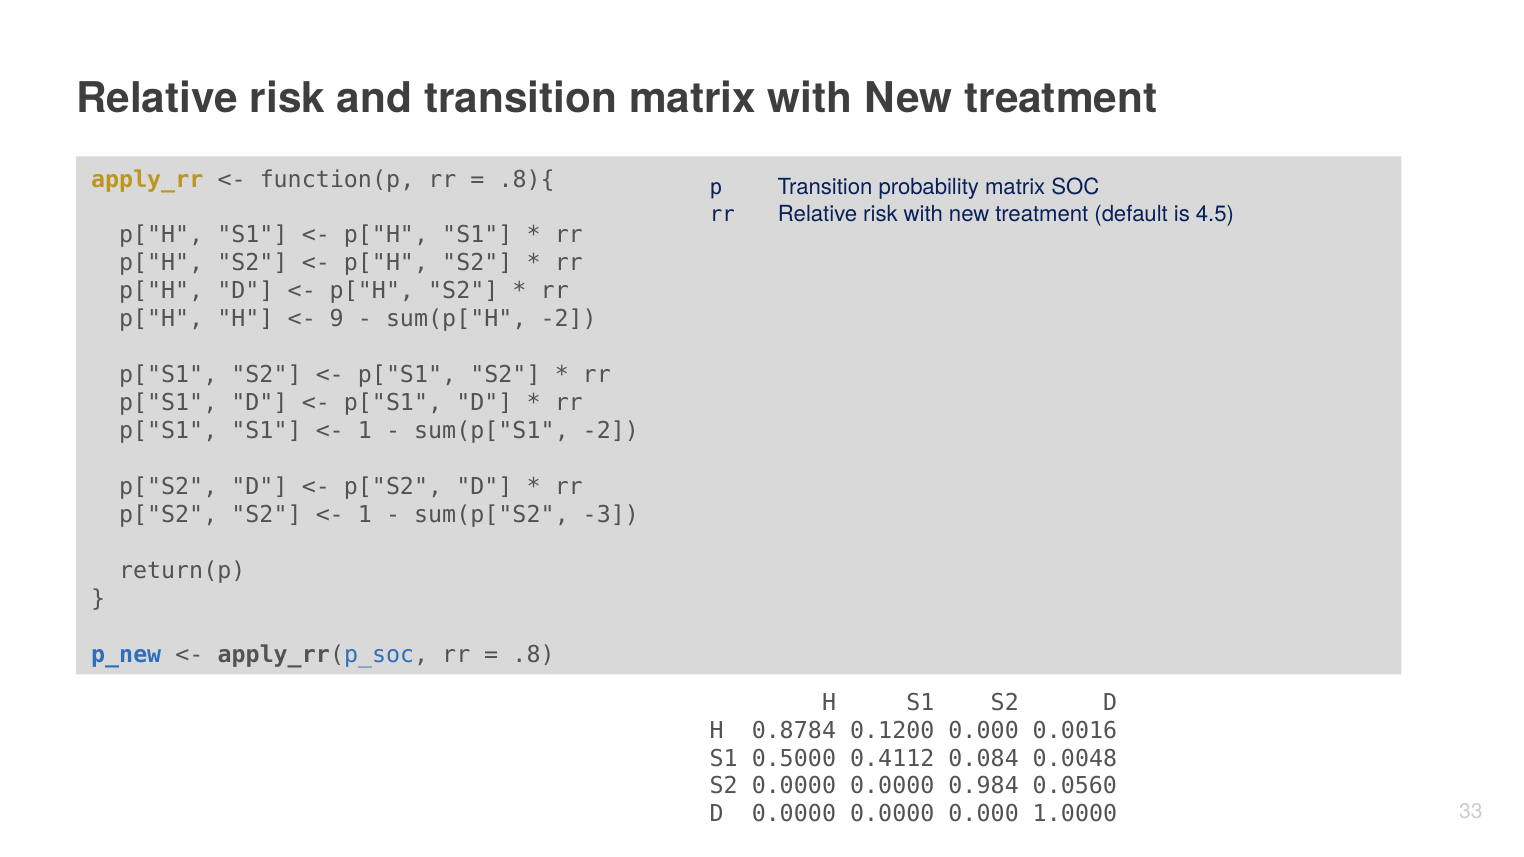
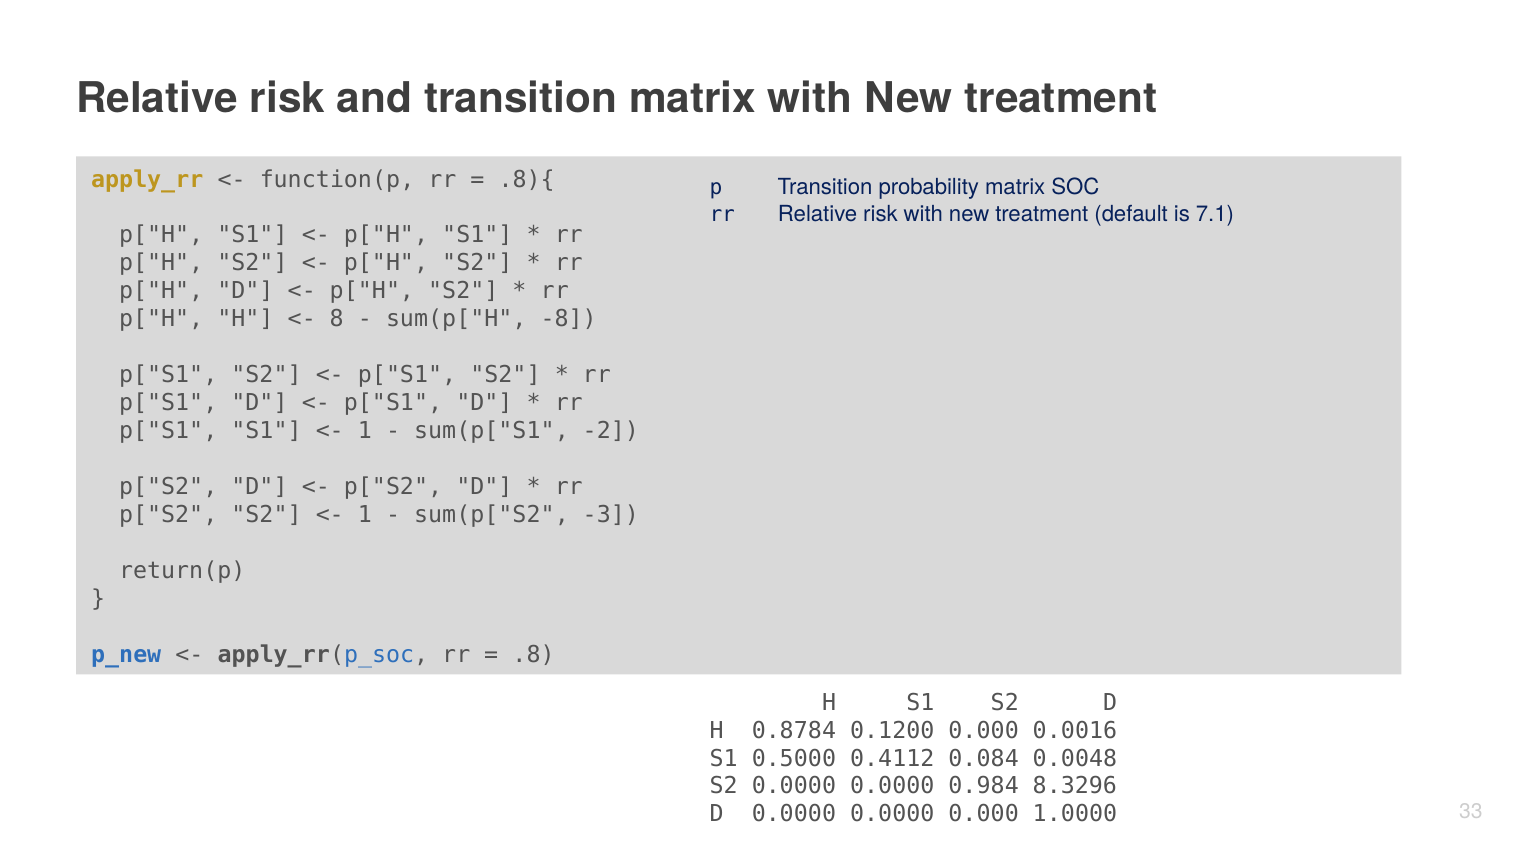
4.5: 4.5 -> 7.1 (1215, 214)
9: 9 -> 8 (337, 319)
sum(p["H -2: -2 -> -8 (569, 319)
0.0560: 0.0560 -> 8.3296 (1075, 787)
